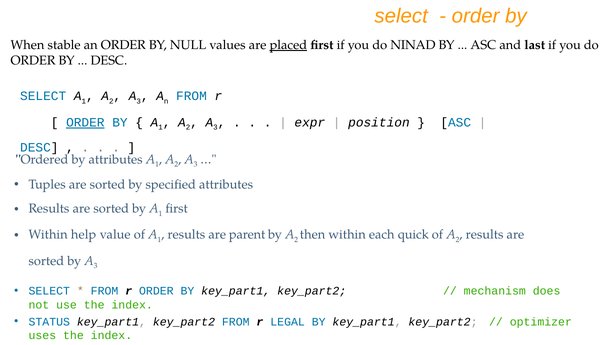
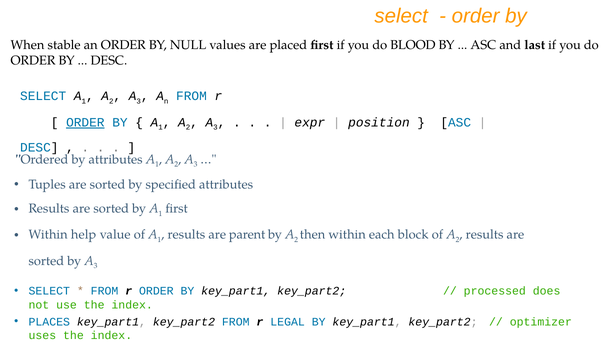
placed underline: present -> none (288, 45)
NINAD: NINAD -> BLOOD (413, 45)
quick: quick -> block (413, 235)
mechanism: mechanism -> processed (495, 291)
STATUS: STATUS -> PLACES (49, 322)
